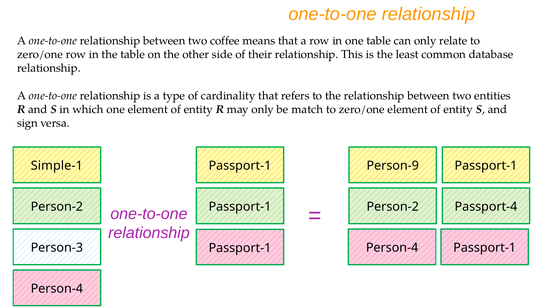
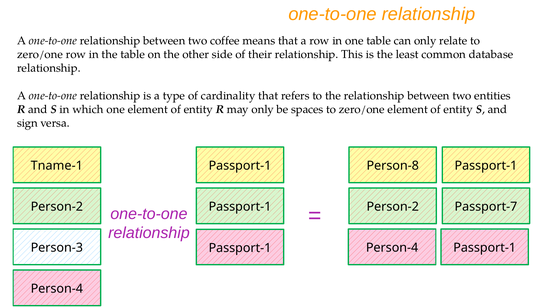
match: match -> spaces (307, 110)
Simple-1: Simple-1 -> Tname-1 (57, 166)
Person-9: Person-9 -> Person-8 (393, 166)
Passport-4: Passport-4 -> Passport-7 (486, 207)
